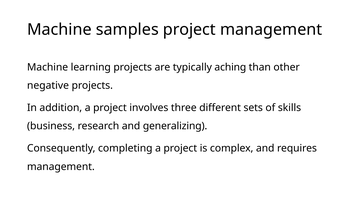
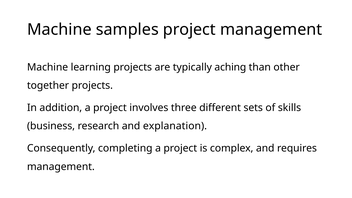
negative: negative -> together (48, 86)
generalizing: generalizing -> explanation (175, 126)
